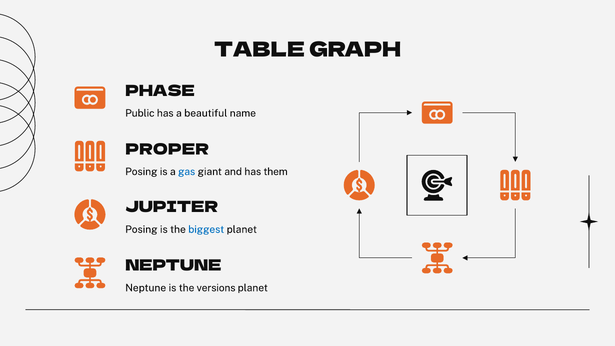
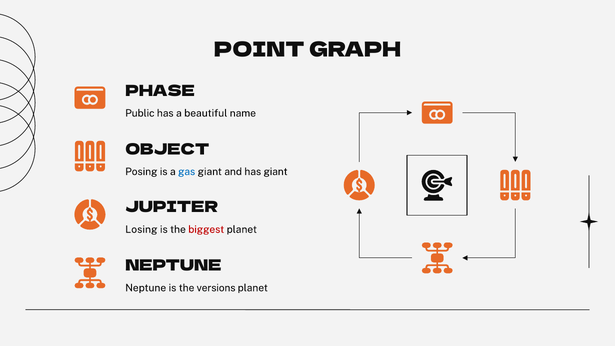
TABLE: TABLE -> POINT (259, 50)
PROPER: PROPER -> OBJECT (167, 149)
has them: them -> giant (276, 172)
Posing: Posing -> Losing (141, 229)
biggest colour: blue -> red (206, 229)
